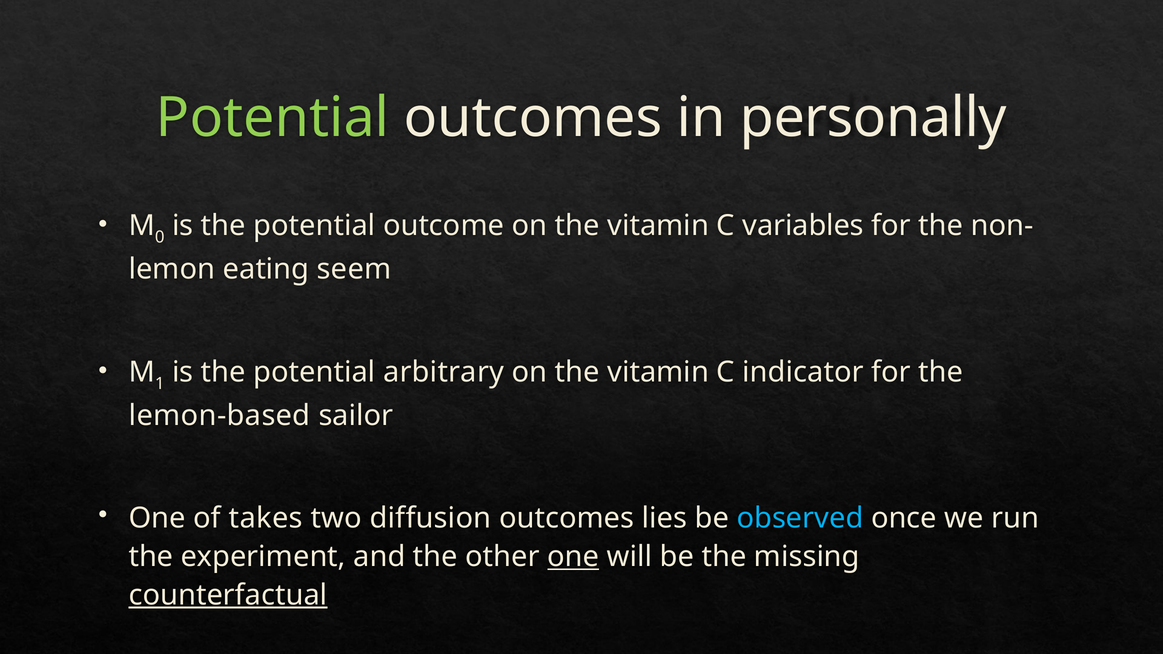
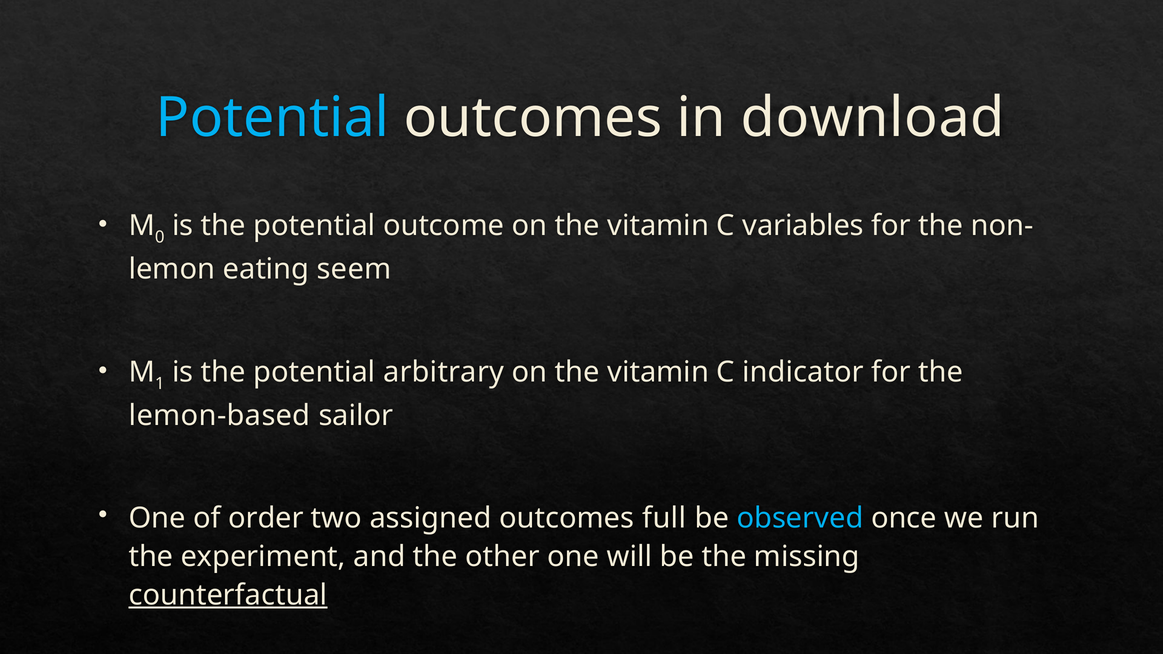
Potential colour: light green -> light blue (273, 118)
personally: personally -> download (873, 118)
takes: takes -> order (266, 518)
diffusion: diffusion -> assigned (431, 518)
lies: lies -> full (664, 518)
one underline: present -> none (573, 557)
